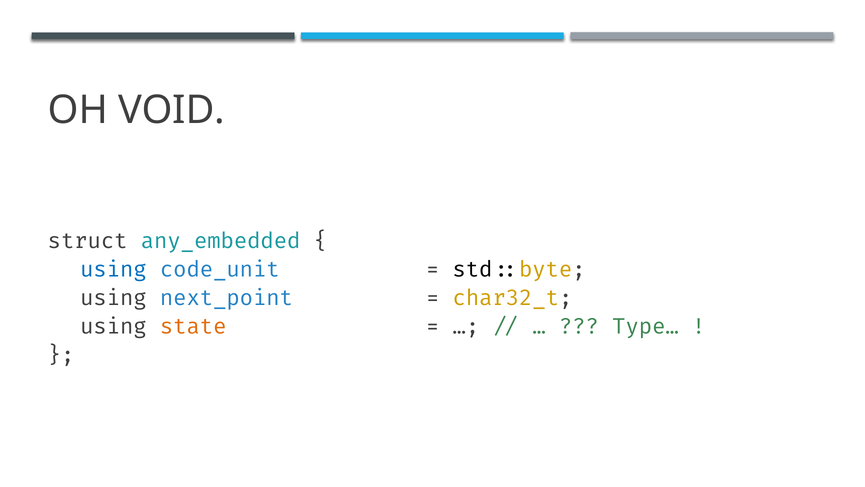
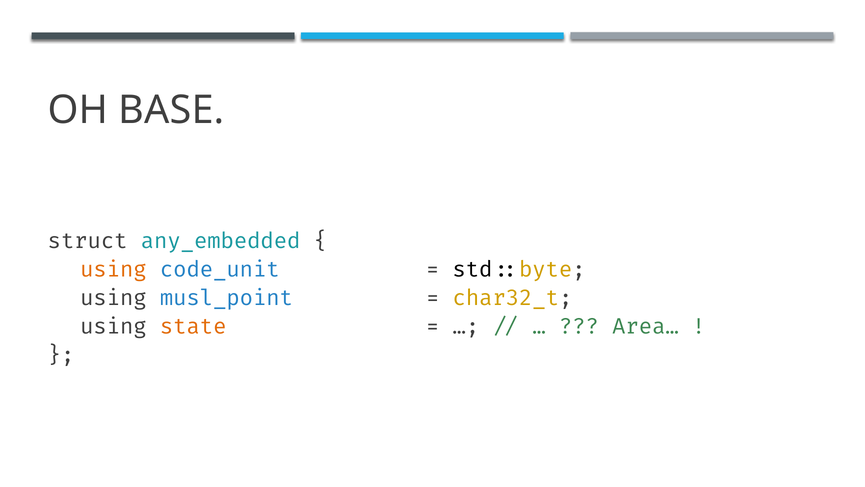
VOID: VOID -> BASE (171, 110)
using colour: blue -> orange (113, 269)
next_point: next_point -> musl_point (226, 298)
Type…: Type… -> Area… (645, 326)
